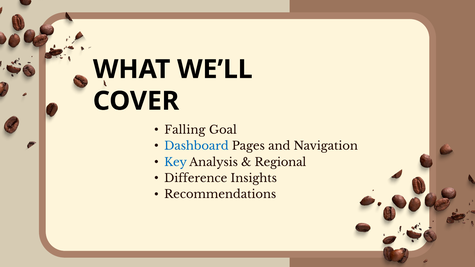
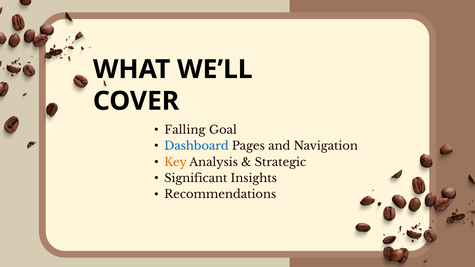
Key colour: blue -> orange (176, 162)
Regional: Regional -> Strategic (280, 162)
Difference: Difference -> Significant (196, 178)
